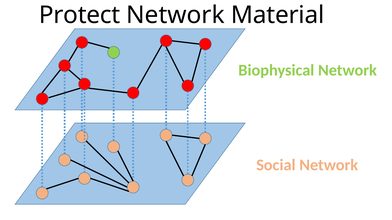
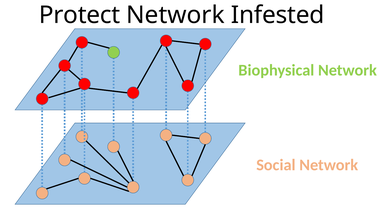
Material: Material -> Infested (278, 15)
